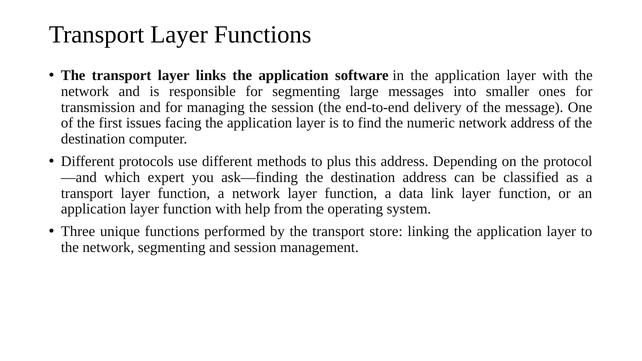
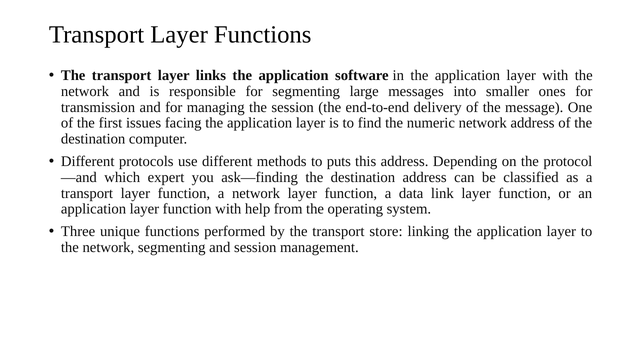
plus: plus -> puts (339, 162)
